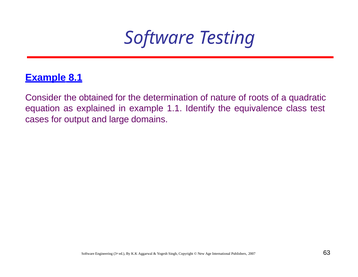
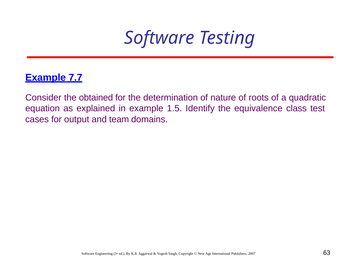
8.1: 8.1 -> 7.7 (75, 77)
1.1: 1.1 -> 1.5 (174, 108)
large: large -> team (119, 119)
